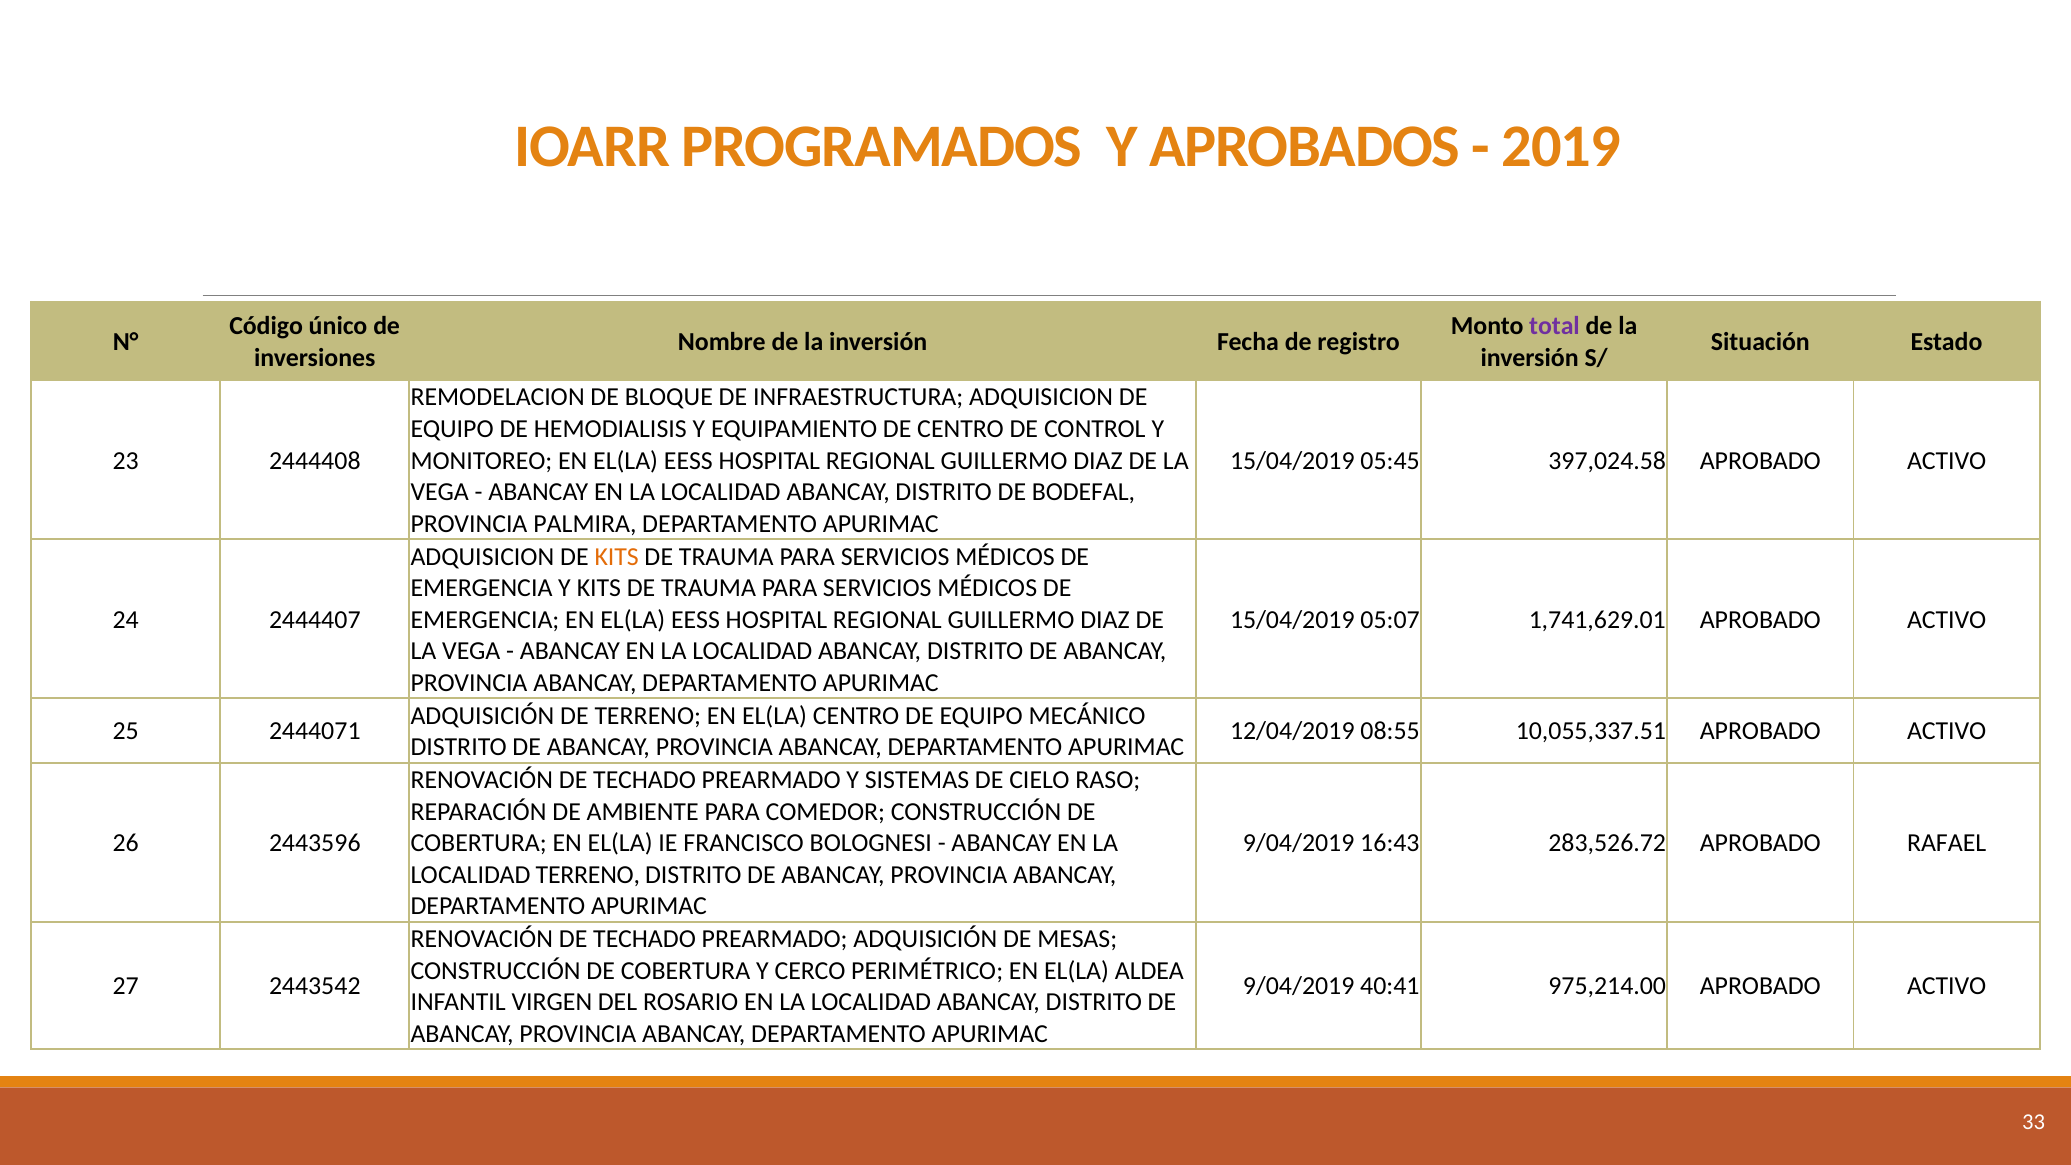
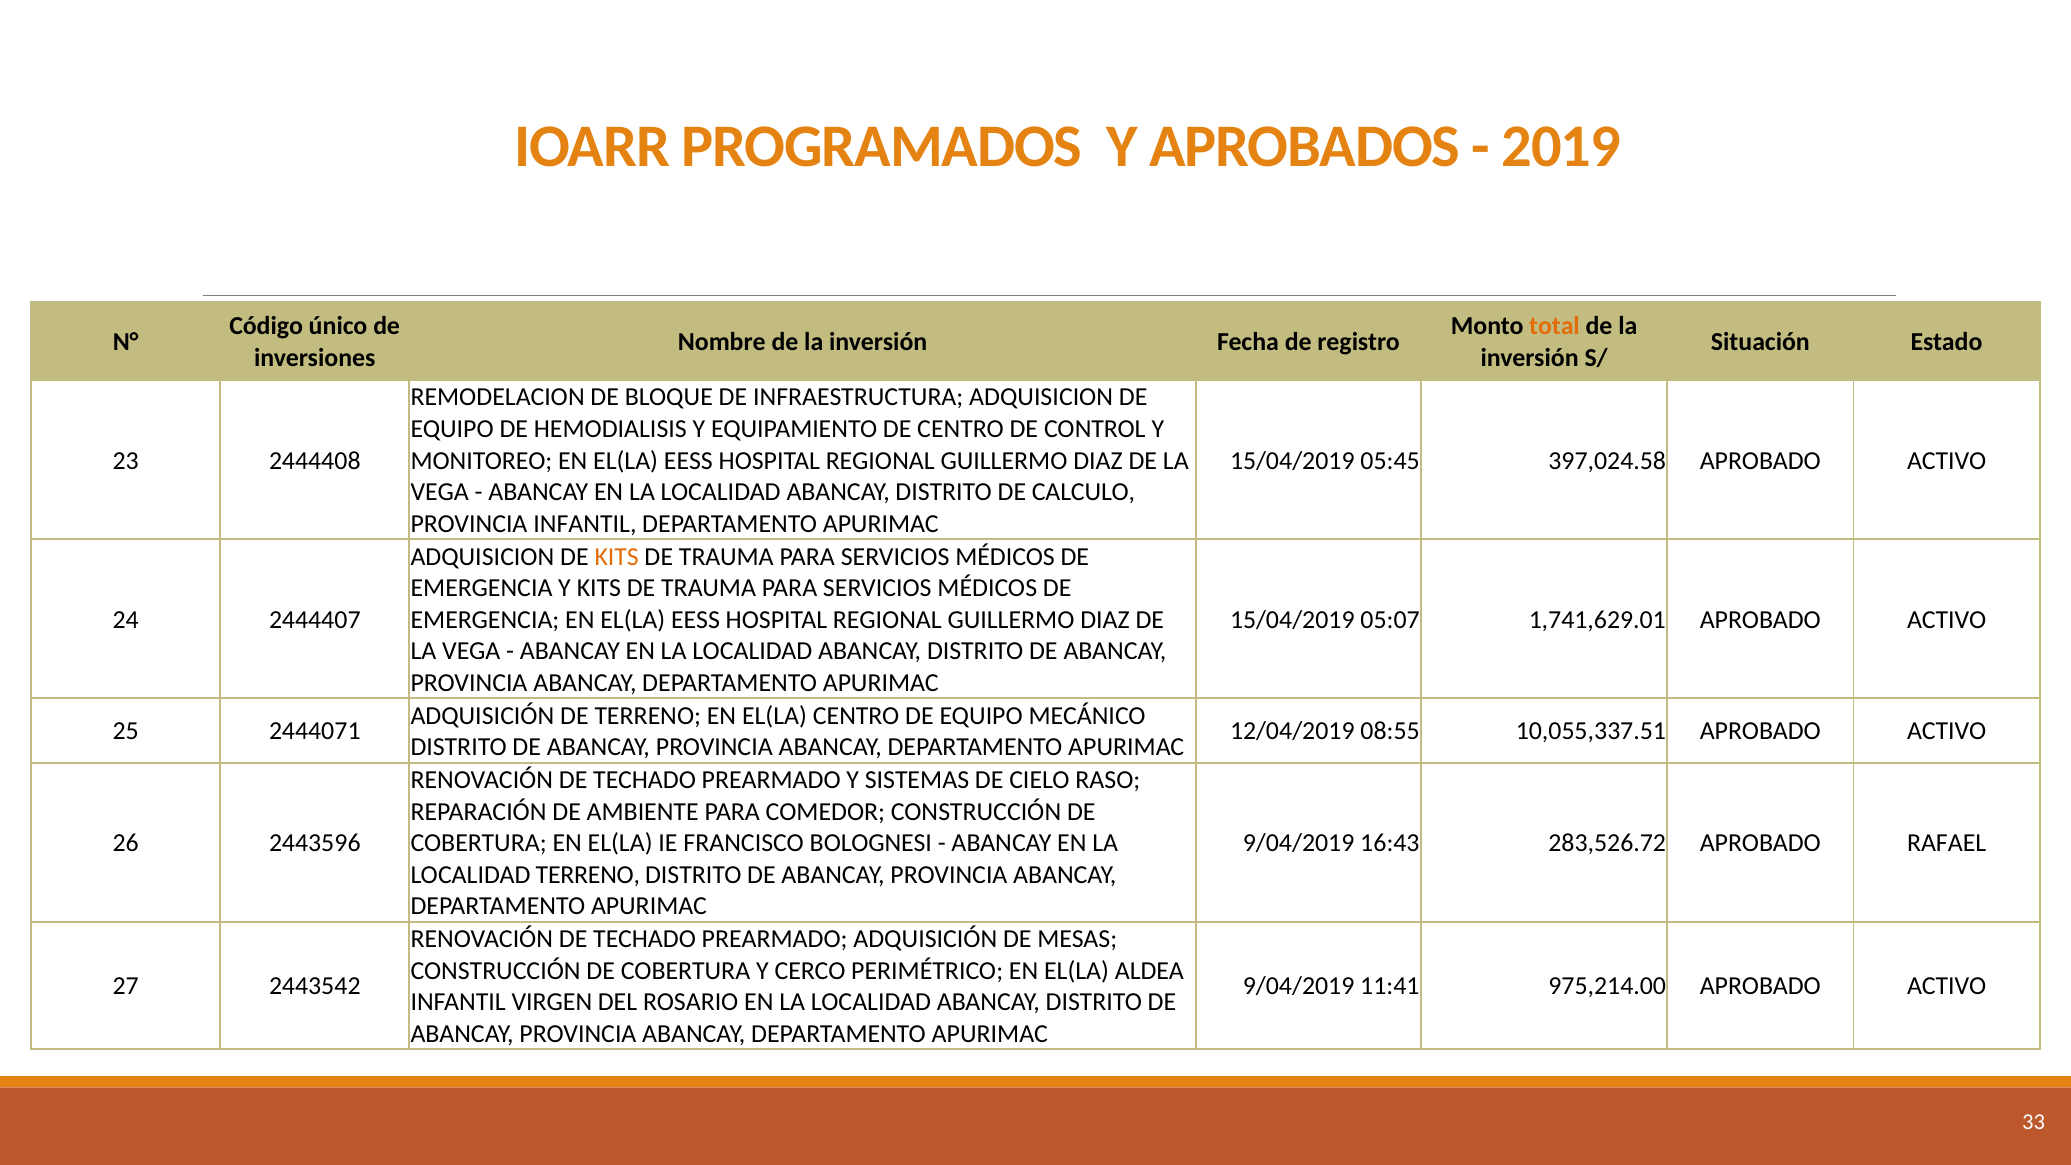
total colour: purple -> orange (1555, 326)
BODEFAL: BODEFAL -> CALCULO (1083, 492)
PROVINCIA PALMIRA: PALMIRA -> INFANTIL (585, 524)
40:41: 40:41 -> 11:41 (1390, 986)
